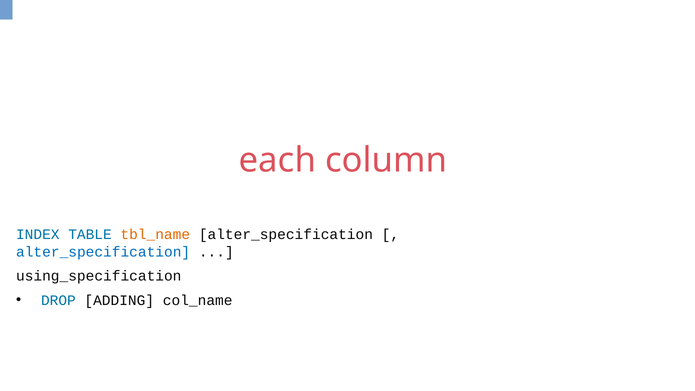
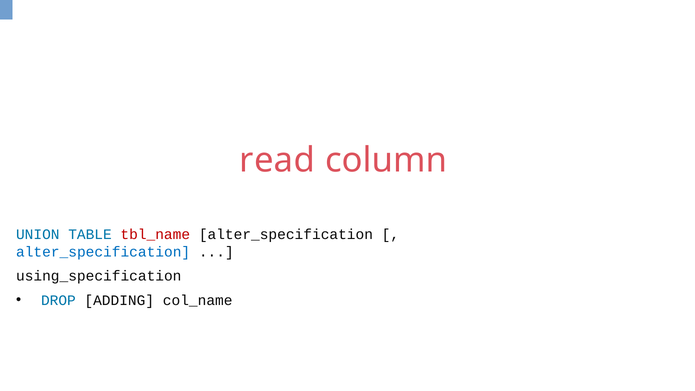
each: each -> read (277, 160)
INDEX: INDEX -> UNION (38, 234)
tbl_name colour: orange -> red (155, 234)
